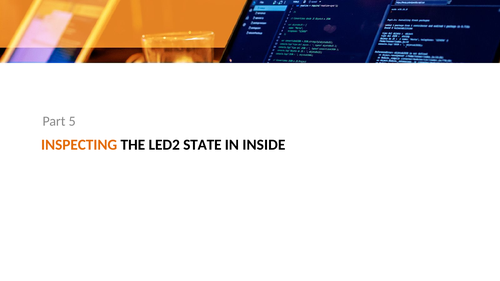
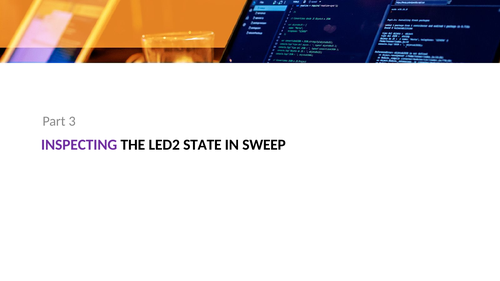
5: 5 -> 3 (72, 121)
INSPECTING colour: orange -> purple (79, 145)
INSIDE: INSIDE -> SWEEP (264, 145)
